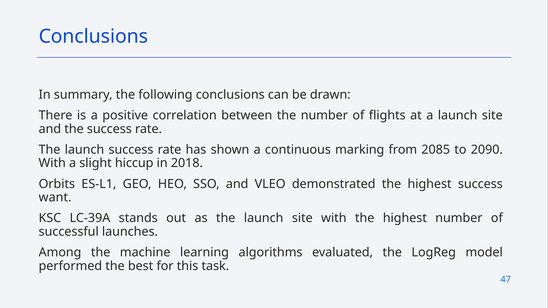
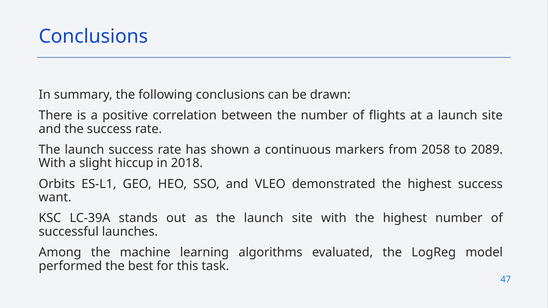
marking: marking -> markers (360, 150)
2085: 2085 -> 2058 (436, 150)
2090: 2090 -> 2089 (487, 150)
